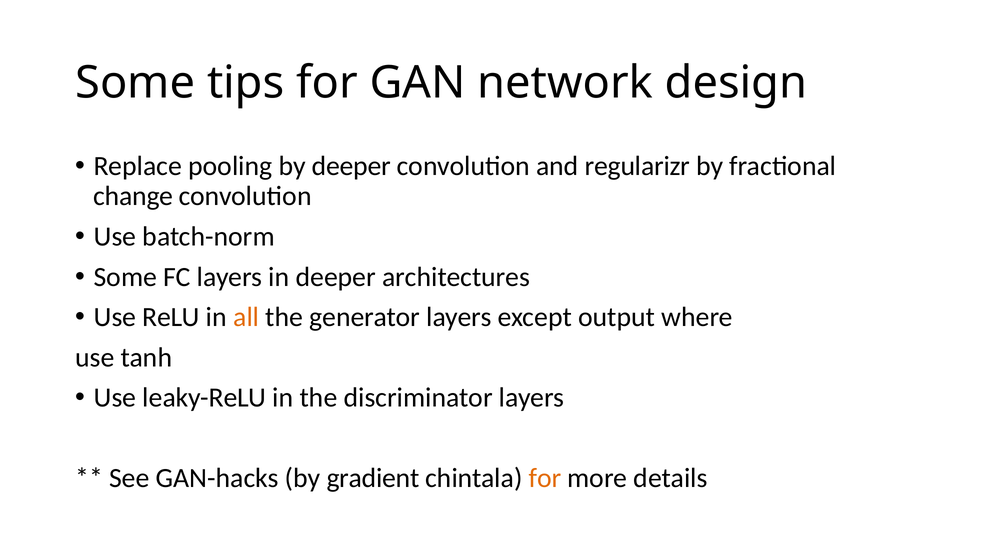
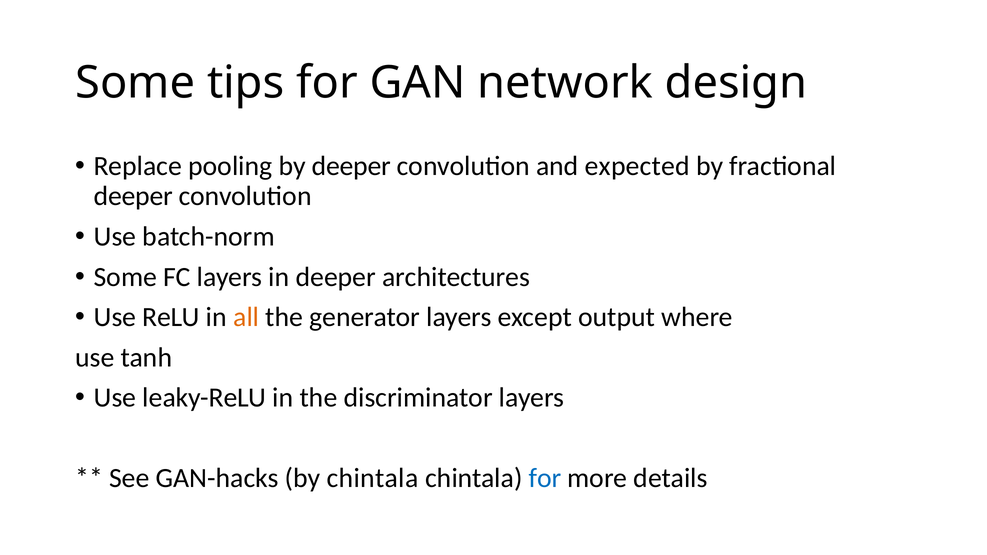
regularizr: regularizr -> expected (637, 166)
change: change -> deeper (133, 196)
by gradient: gradient -> chintala (373, 478)
for colour: orange -> blue (545, 478)
